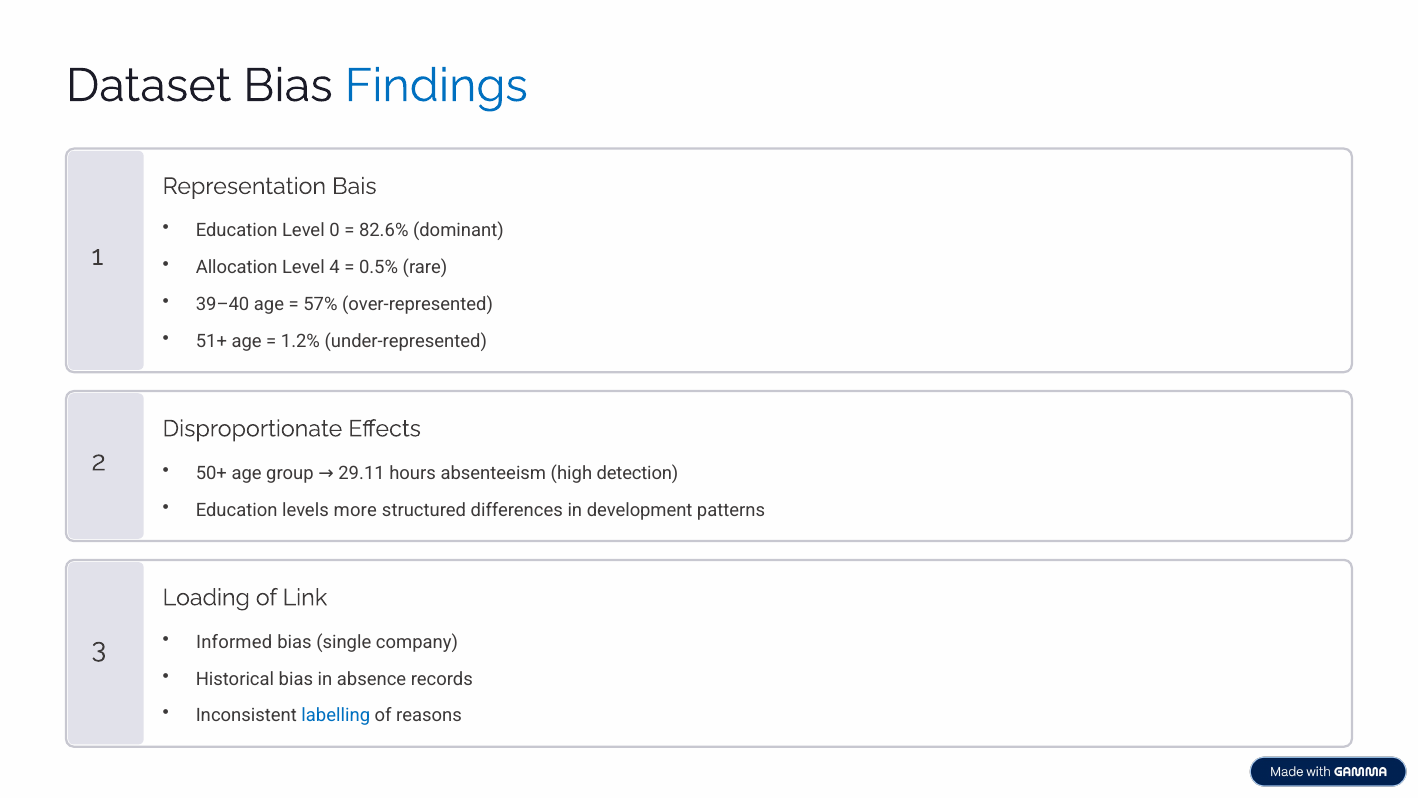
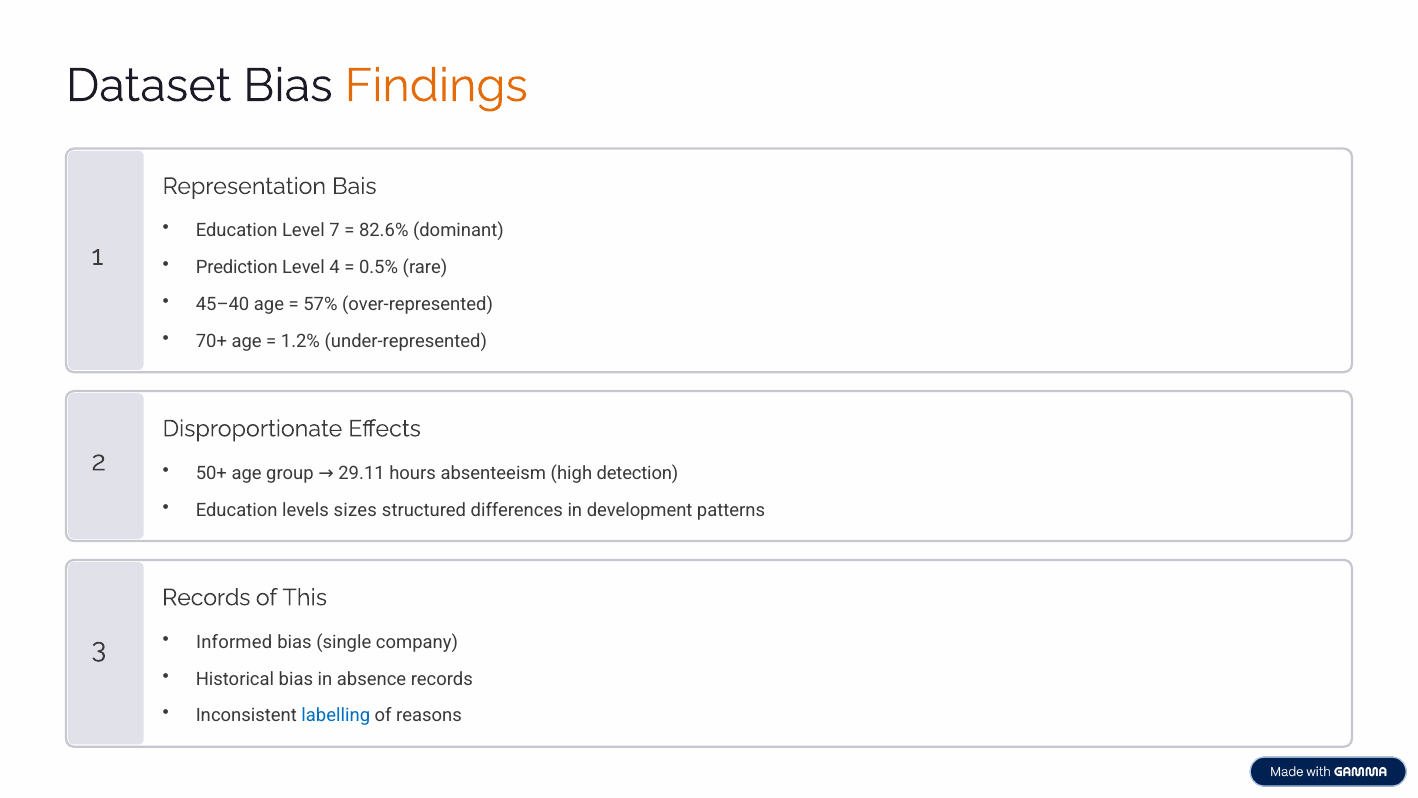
Findings colour: blue -> orange (436, 86)
0: 0 -> 7 (335, 231)
Allocation: Allocation -> Prediction (237, 268)
39–40: 39–40 -> 45–40 (223, 304)
51+: 51+ -> 70+ (211, 341)
more: more -> sizes (355, 510)
Loading: Loading -> Records (206, 597)
Link: Link -> This (305, 597)
